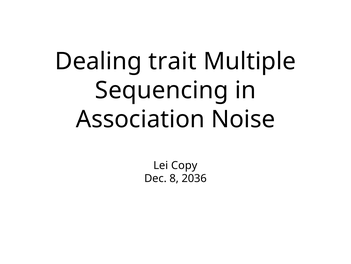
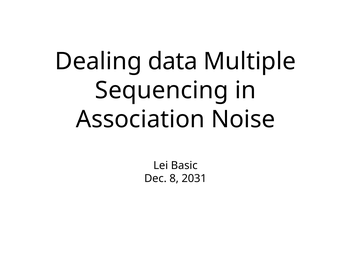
trait: trait -> data (173, 61)
Copy: Copy -> Basic (184, 165)
2036: 2036 -> 2031 (194, 178)
